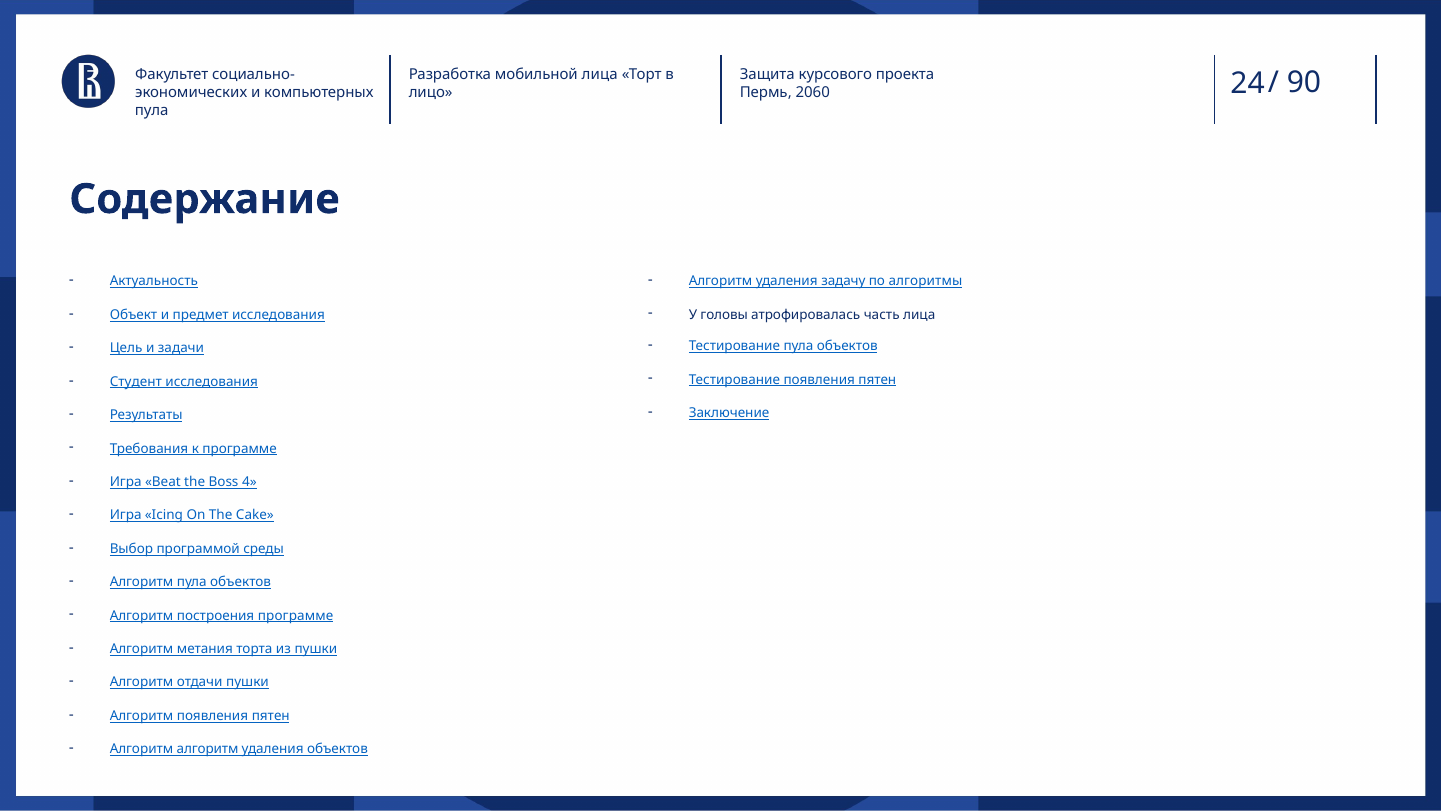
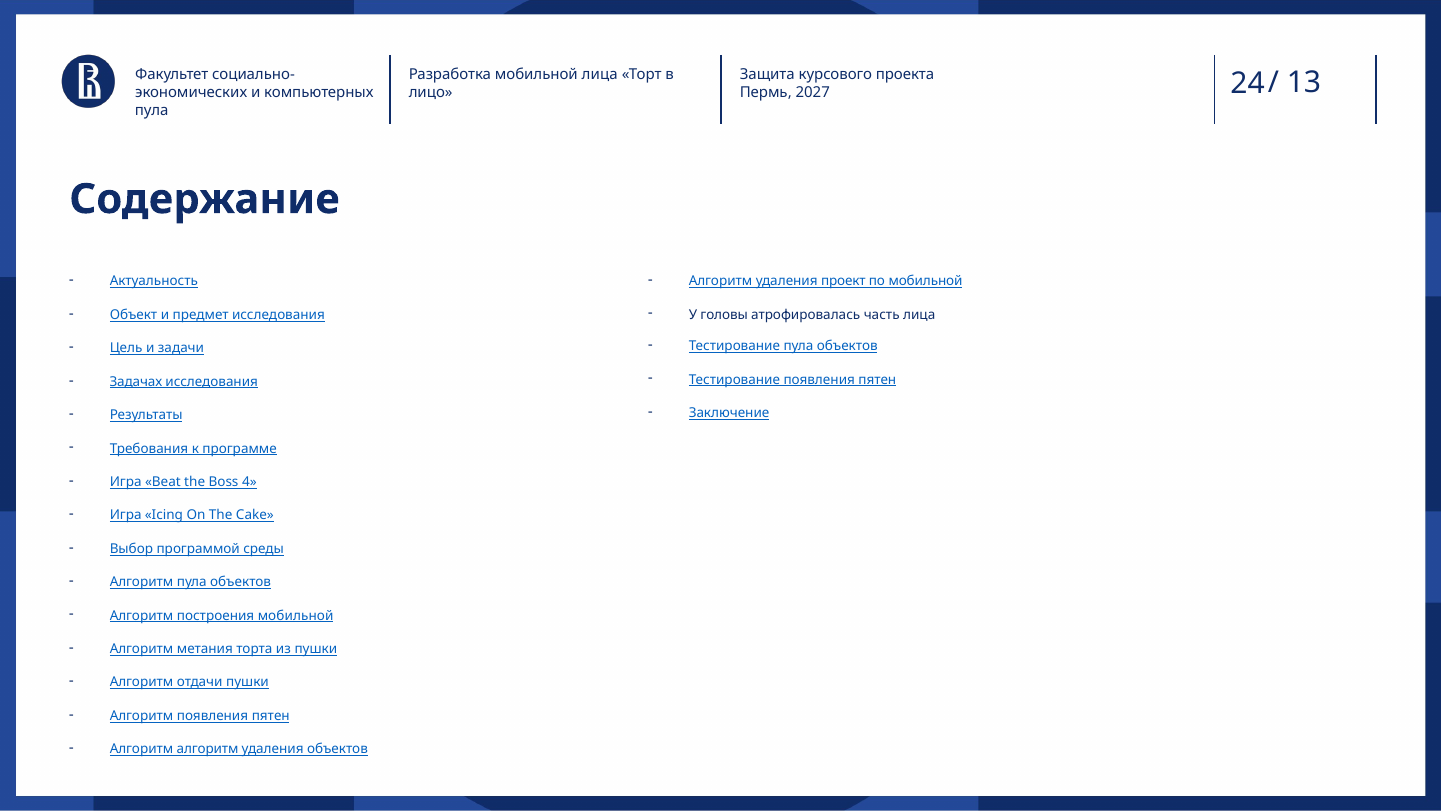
2060: 2060 -> 2027 (813, 93)
90: 90 -> 13 (1304, 83)
задачу: задачу -> проект (843, 281)
по алгоритмы: алгоритмы -> мобильной (926, 281)
Студент: Студент -> Задачах (136, 382)
построения программе: программе -> мобильной (296, 615)
